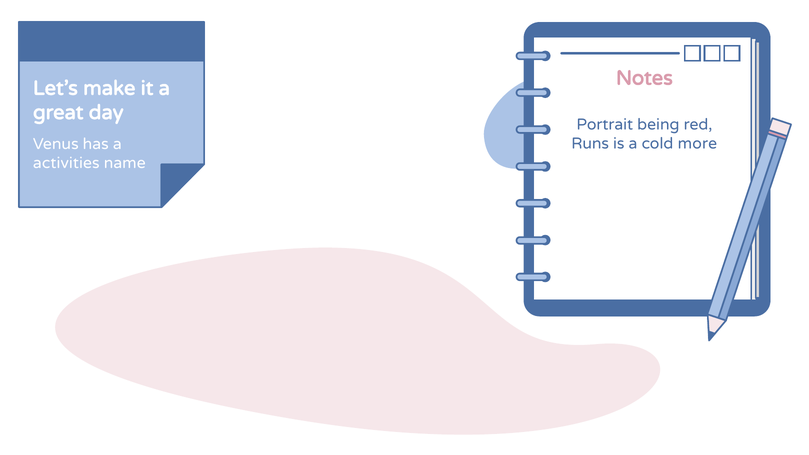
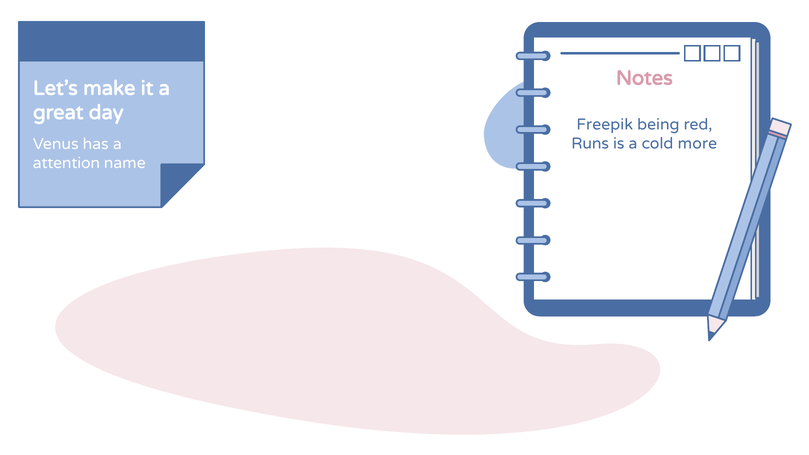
Portrait: Portrait -> Freepik (605, 125)
activities: activities -> attention (66, 163)
